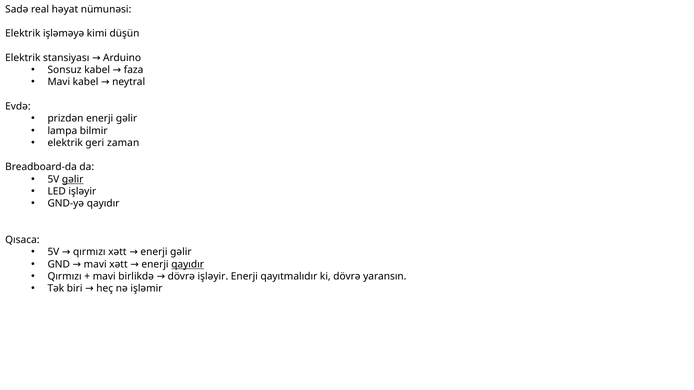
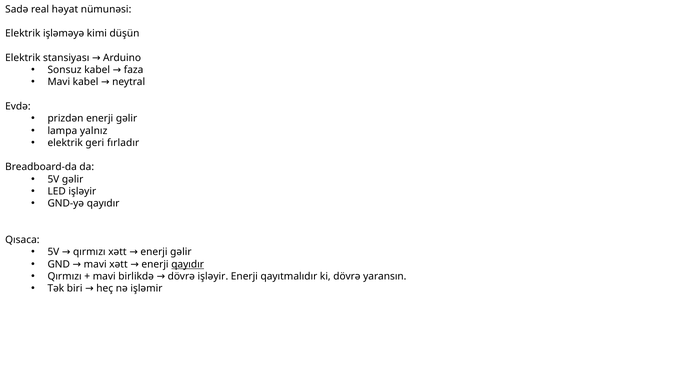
bilmir: bilmir -> yalnız (94, 131)
zaman: zaman -> fırladır (123, 143)
gəlir underline: present -> none (73, 179)
